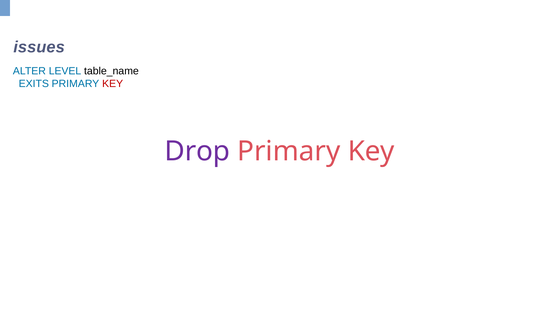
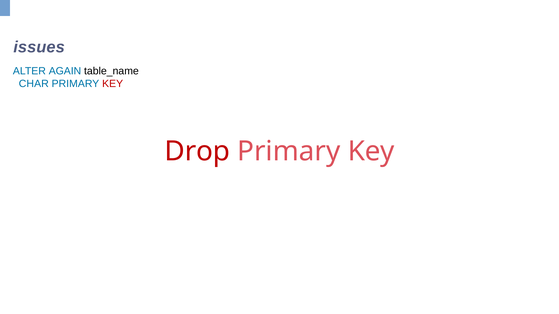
LEVEL: LEVEL -> AGAIN (65, 71)
EXITS: EXITS -> CHAR (34, 84)
Drop colour: purple -> red (197, 152)
